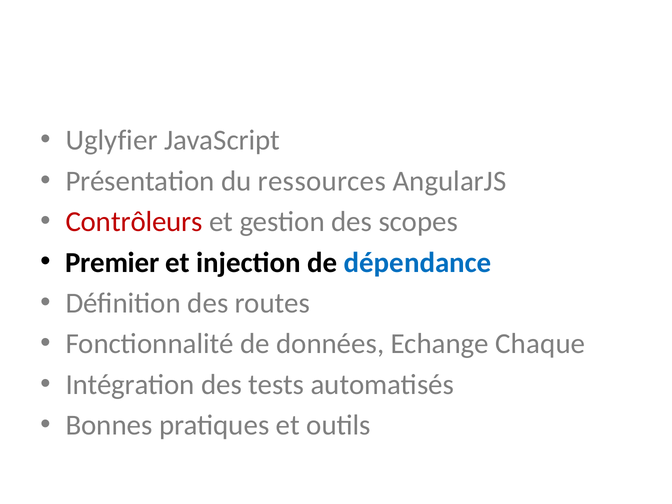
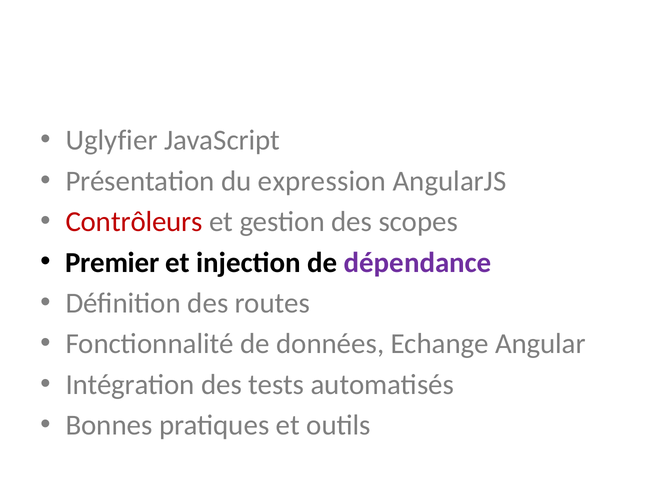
ressources: ressources -> expression (322, 181)
dépendance colour: blue -> purple (418, 263)
Chaque: Chaque -> Angular (540, 344)
